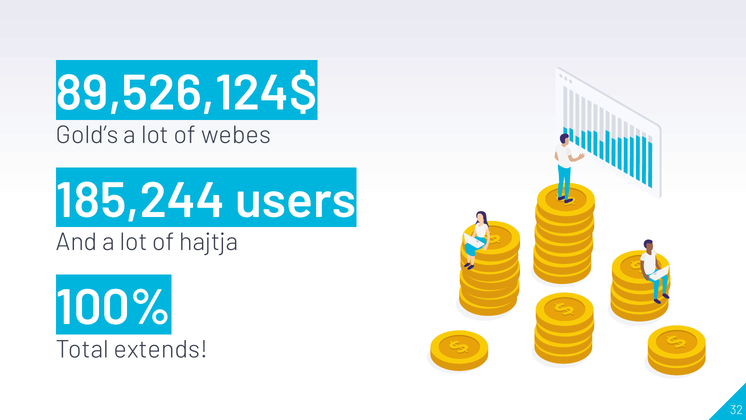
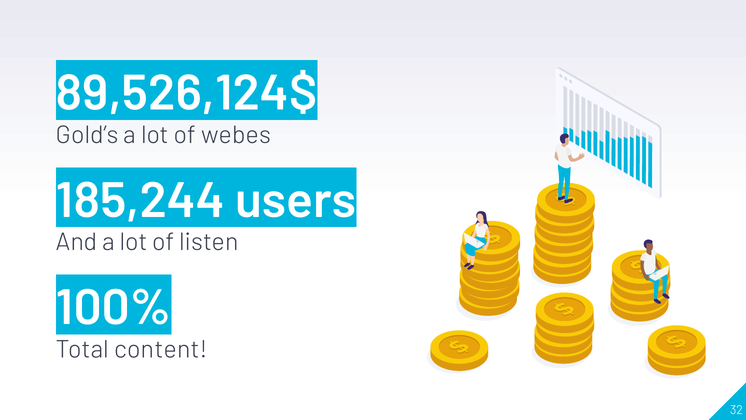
hajtja: hajtja -> listen (209, 242)
extends: extends -> content (161, 349)
